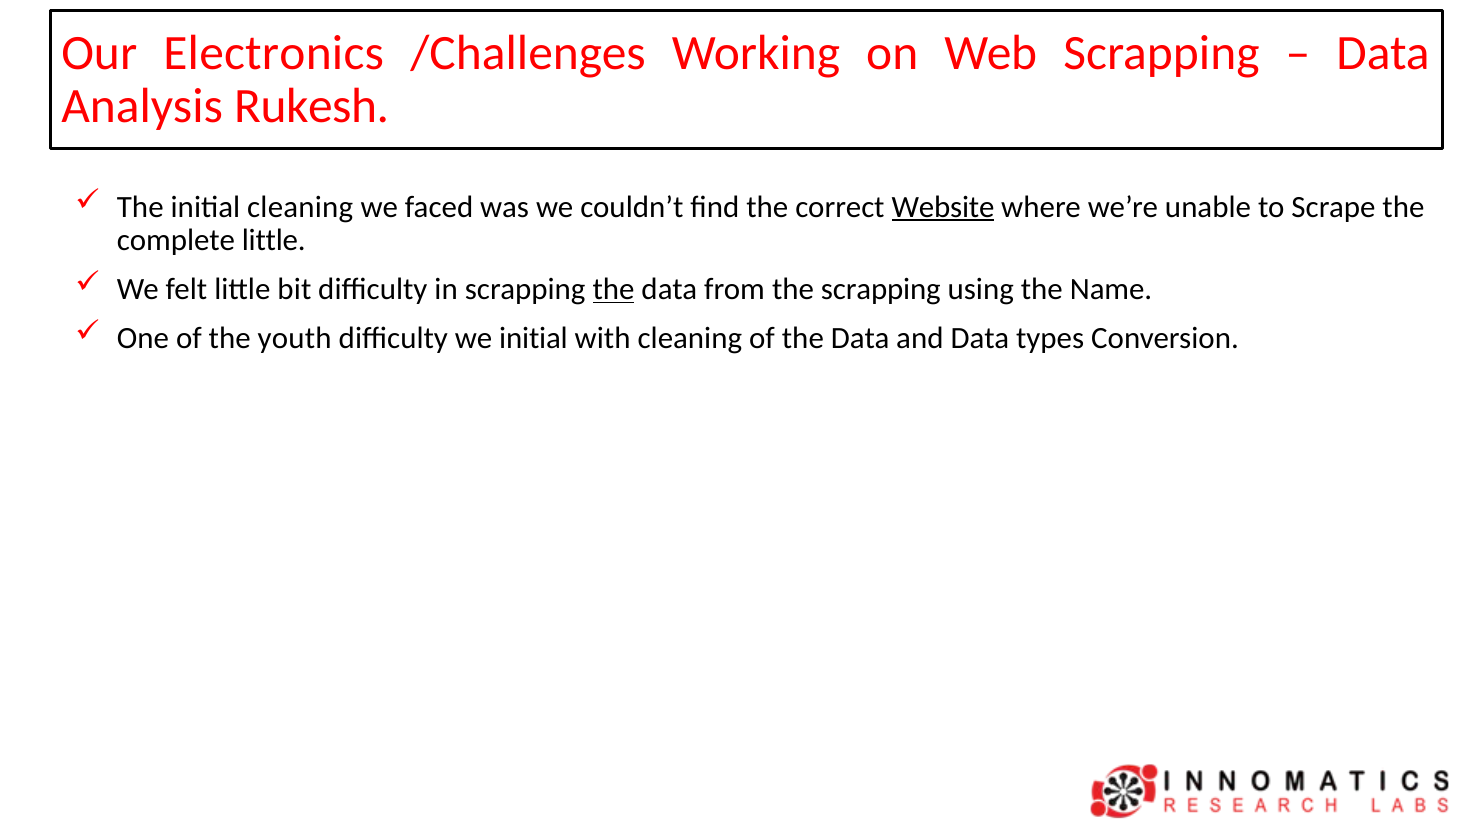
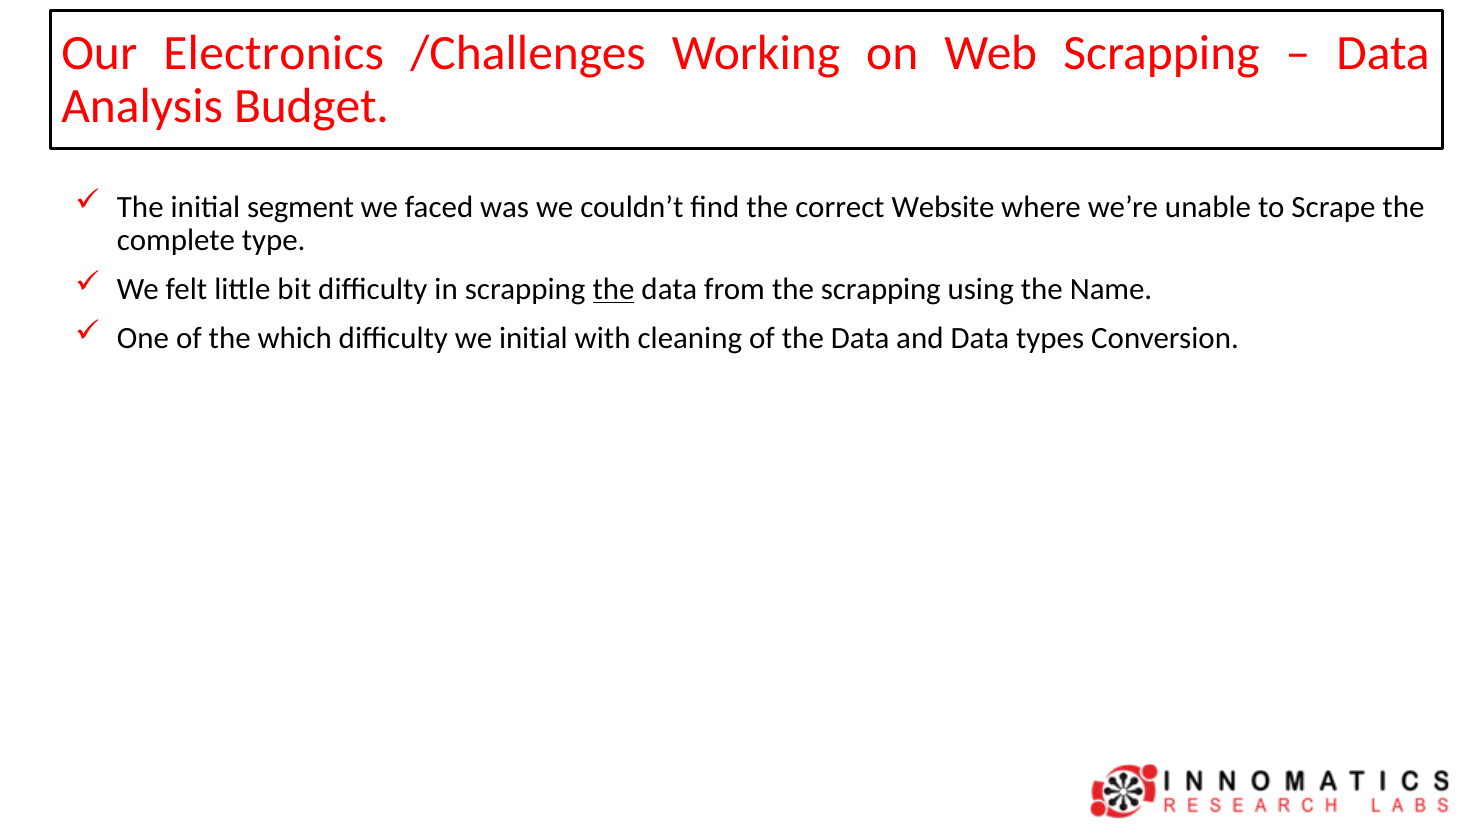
Rukesh: Rukesh -> Budget (312, 106)
initial cleaning: cleaning -> segment (300, 207)
Website underline: present -> none (943, 207)
complete little: little -> type (274, 241)
youth: youth -> which (295, 338)
